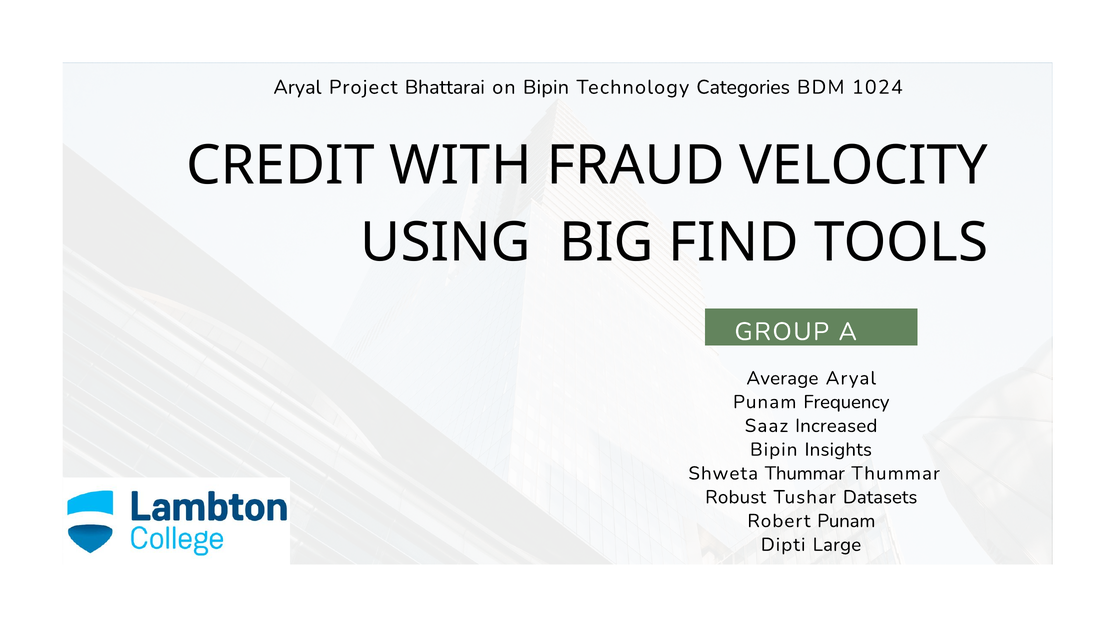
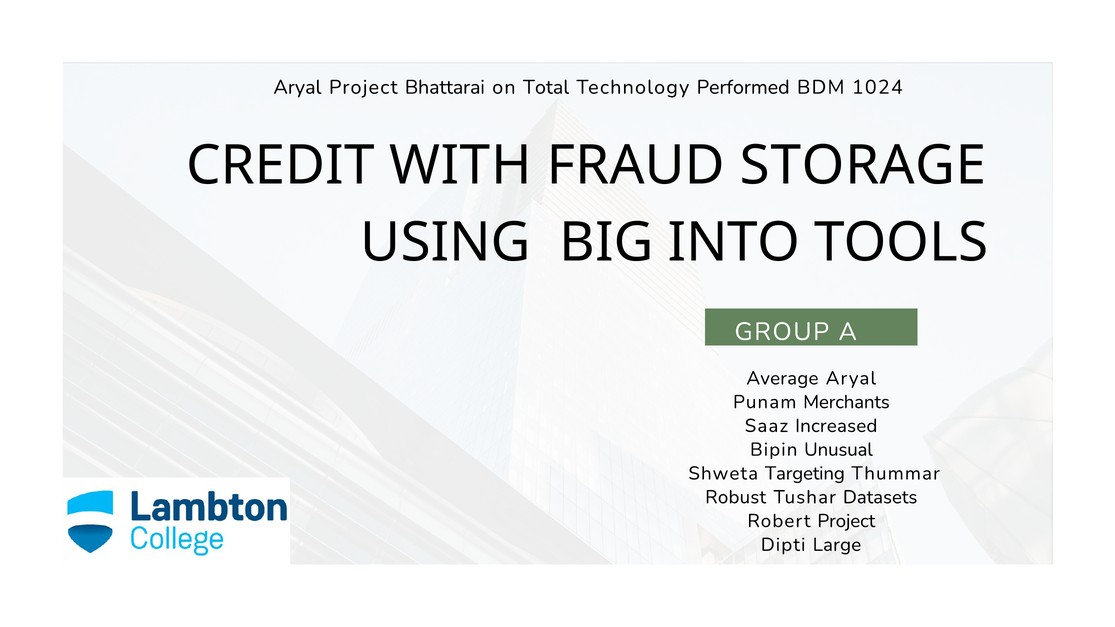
on Bipin: Bipin -> Total (546, 87)
Categories: Categories -> Performed (743, 87)
VELOCITY: VELOCITY -> STORAGE (863, 166)
FIND: FIND -> INTO (734, 243)
Frequency: Frequency -> Merchants (846, 402)
Insights: Insights -> Unusual (838, 450)
Shweta Thummar: Thummar -> Targeting (805, 473)
Robert Punam: Punam -> Project (846, 521)
